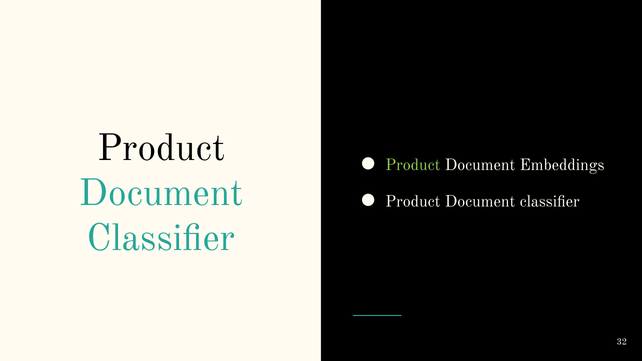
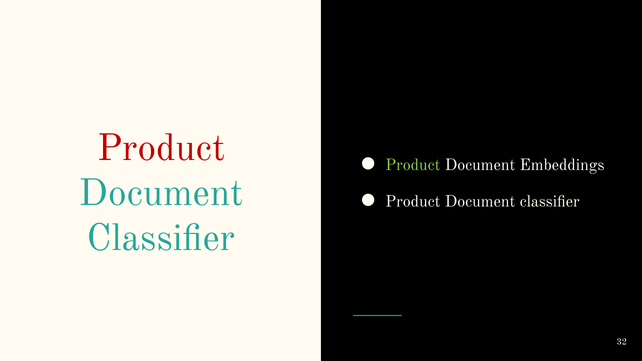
Product colour: black -> red (161, 148)
